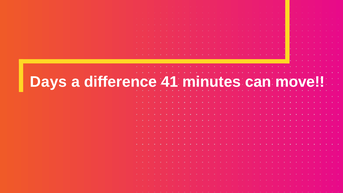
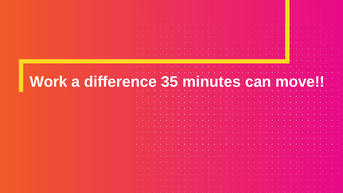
Days: Days -> Work (49, 82)
41: 41 -> 35 (170, 82)
